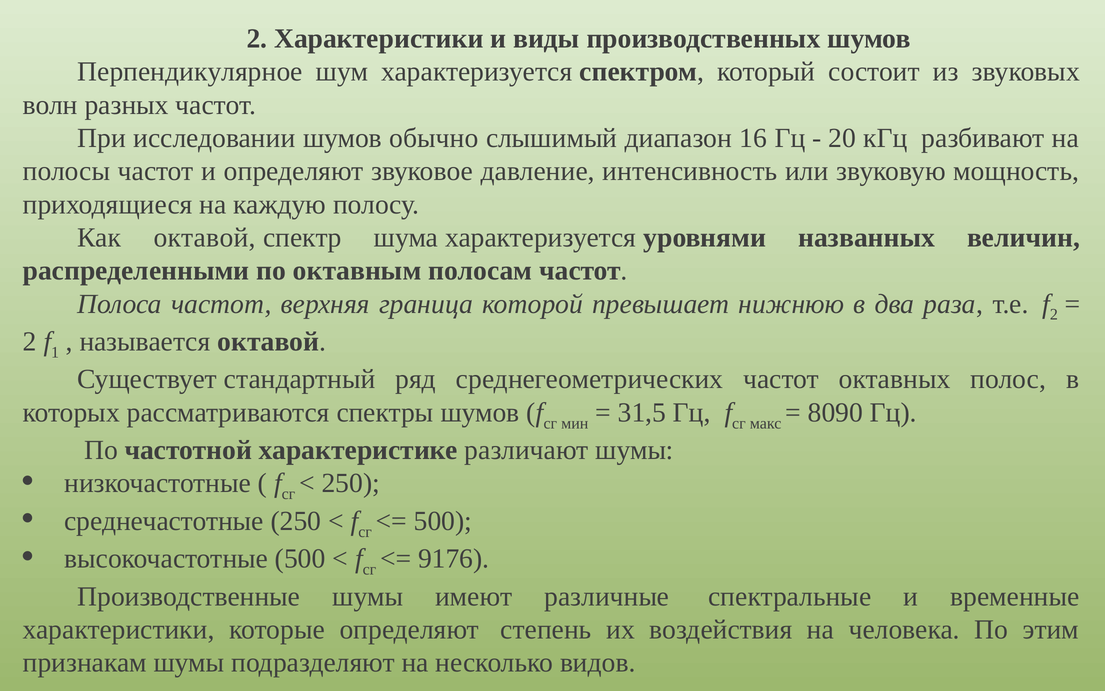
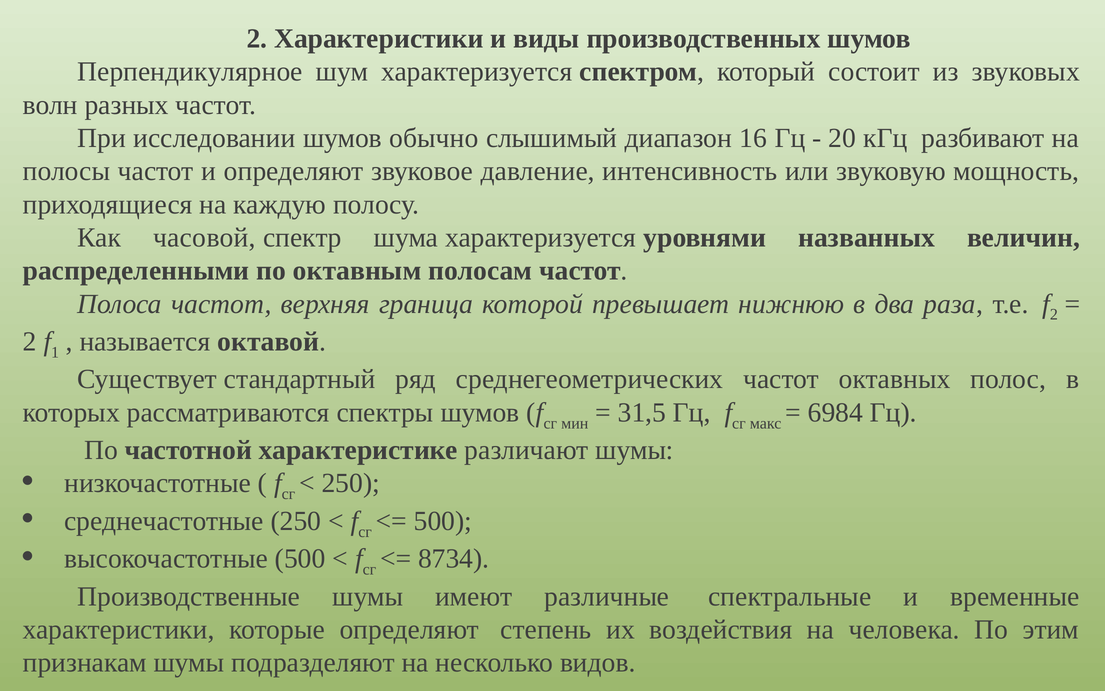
Как октавой: октавой -> часовой (205, 237)
8090: 8090 -> 6984 (835, 412)
9176: 9176 -> 8734 (454, 558)
